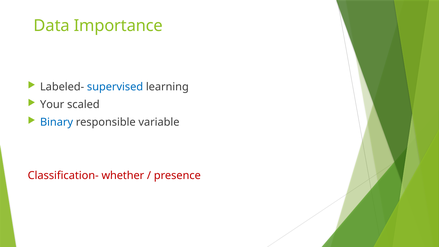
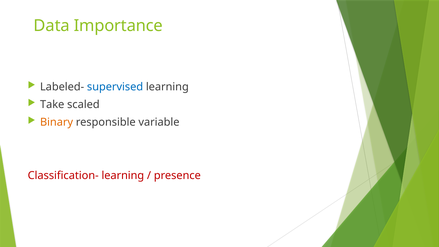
Your: Your -> Take (52, 105)
Binary colour: blue -> orange (57, 122)
Classification- whether: whether -> learning (123, 176)
